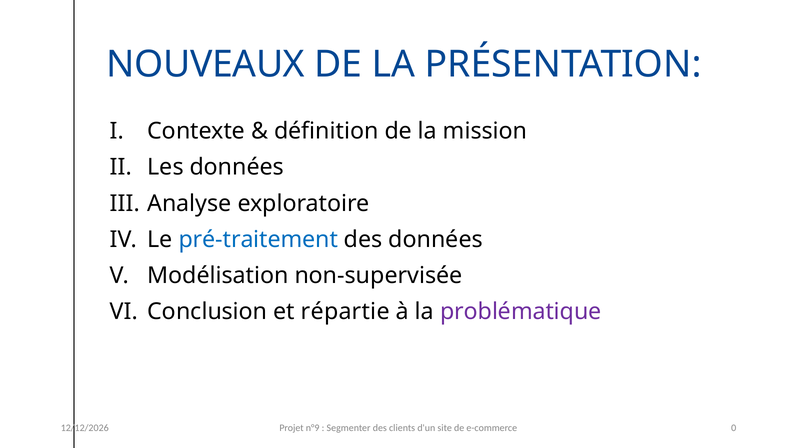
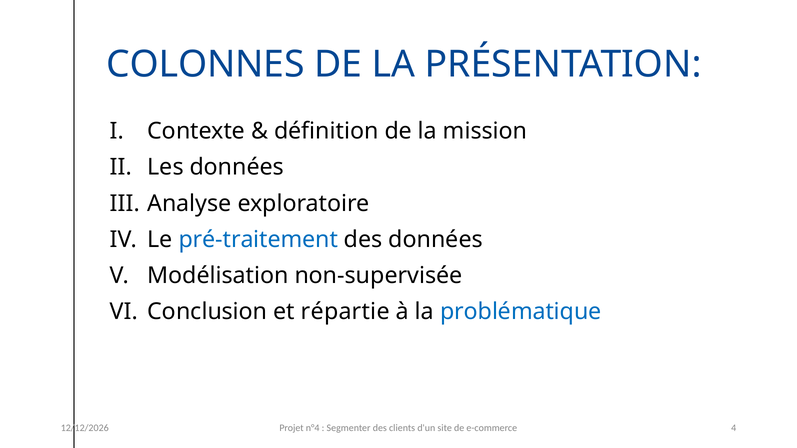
NOUVEAUX: NOUVEAUX -> COLONNES (205, 64)
problématique colour: purple -> blue (521, 312)
n°9: n°9 -> n°4 (313, 428)
0: 0 -> 4 (734, 428)
